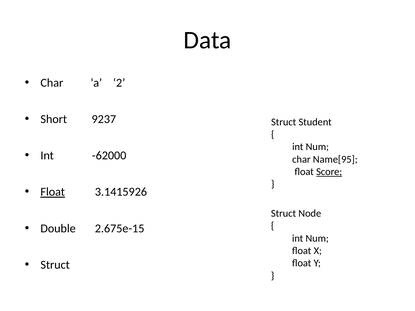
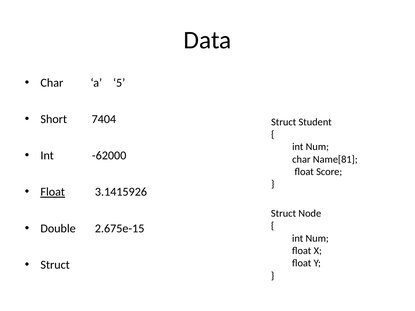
2: 2 -> 5 (119, 83)
9237: 9237 -> 7404 (104, 119)
Name[95: Name[95 -> Name[81 (335, 159)
Score underline: present -> none (329, 172)
